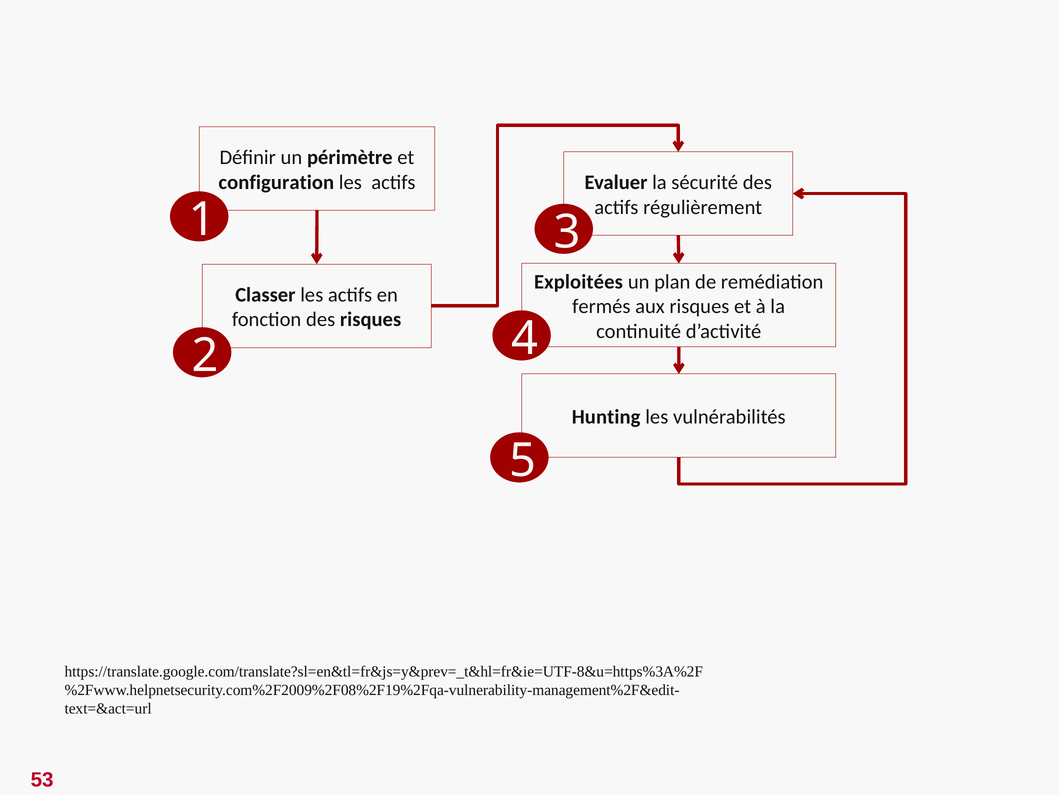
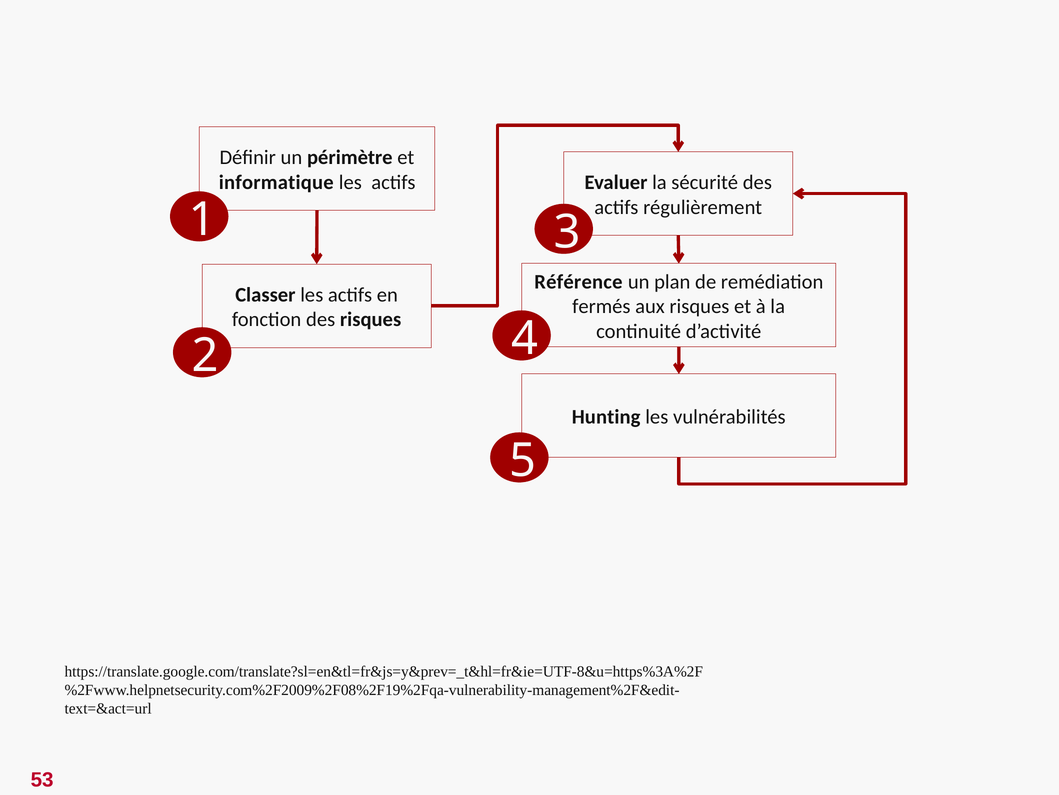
configuration: configuration -> informatique (276, 182)
Exploitées: Exploitées -> Référence (578, 282)
